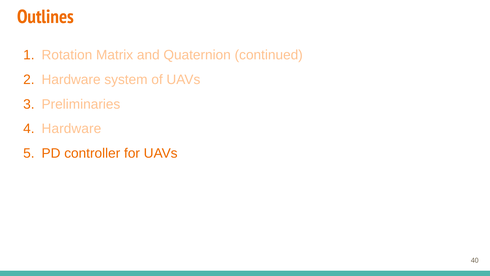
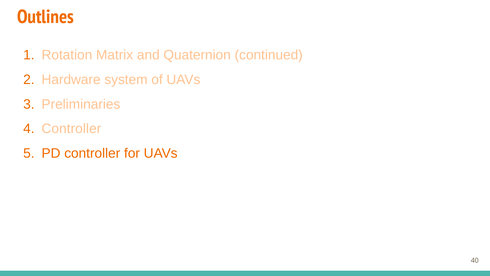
Hardware: Hardware -> Controller (71, 129)
